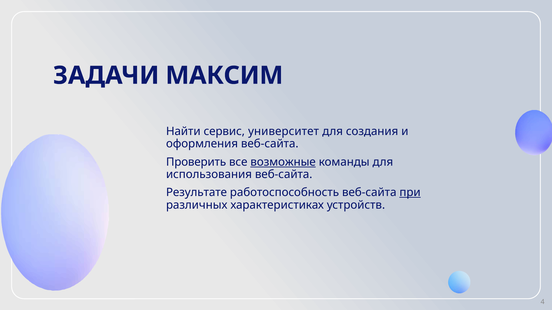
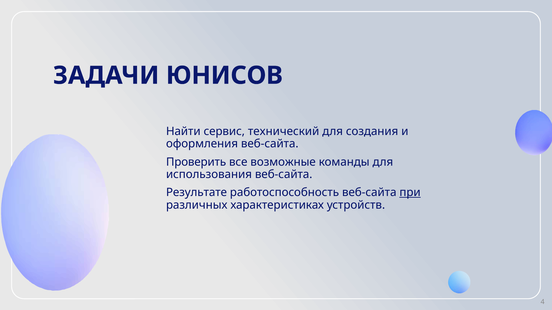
МАКСИМ: МАКСИМ -> ЮНИСОВ (224, 76)
университет: университет -> технический (284, 132)
возможные underline: present -> none (283, 162)
